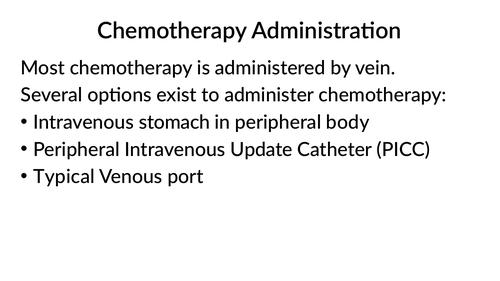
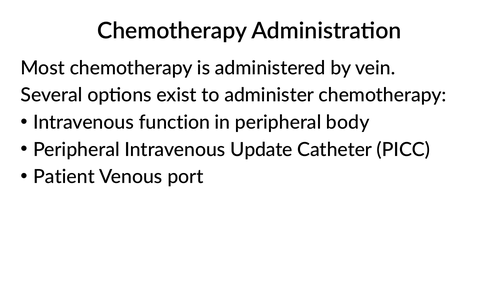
stomach: stomach -> function (174, 123)
Typical: Typical -> Patient (64, 177)
